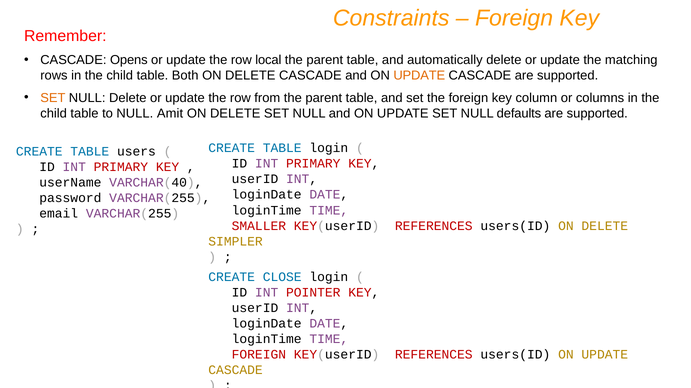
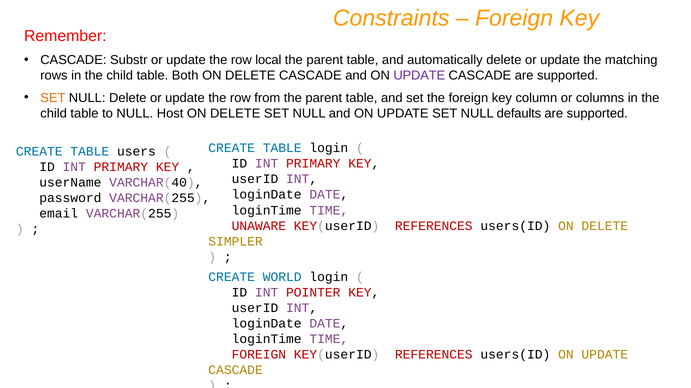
Opens: Opens -> Substr (129, 60)
UPDATE colour: orange -> purple (419, 76)
Amit: Amit -> Host (170, 114)
SMALLER: SMALLER -> UNAWARE (259, 226)
CLOSE: CLOSE -> WORLD (282, 277)
